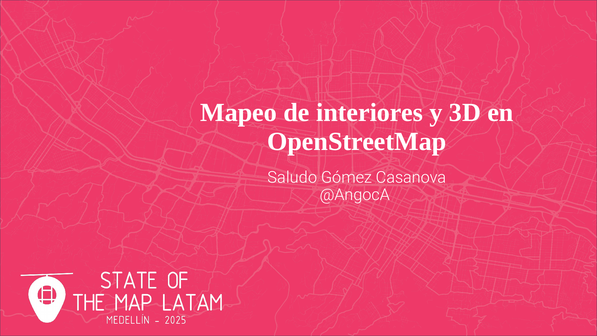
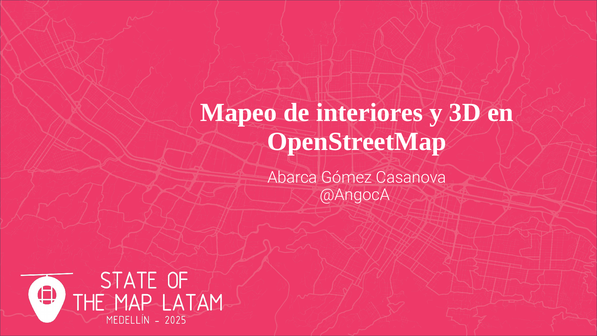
Saludo: Saludo -> Abarca (292, 178)
